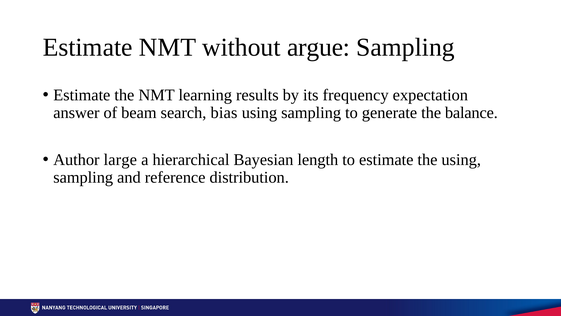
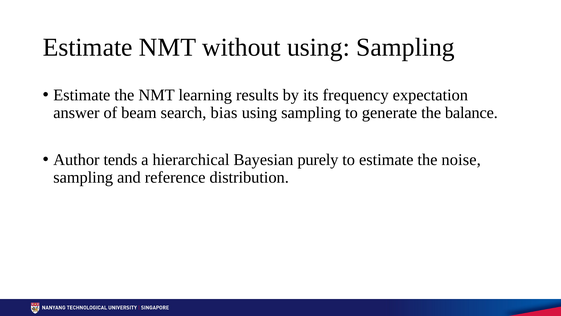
without argue: argue -> using (318, 47)
large: large -> tends (120, 160)
length: length -> purely (318, 160)
the using: using -> noise (461, 160)
